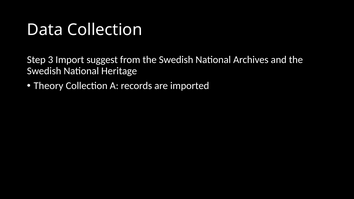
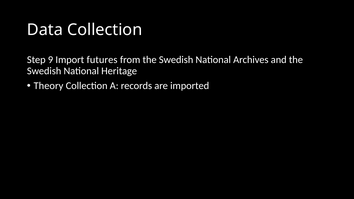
3: 3 -> 9 (51, 60)
suggest: suggest -> futures (102, 60)
